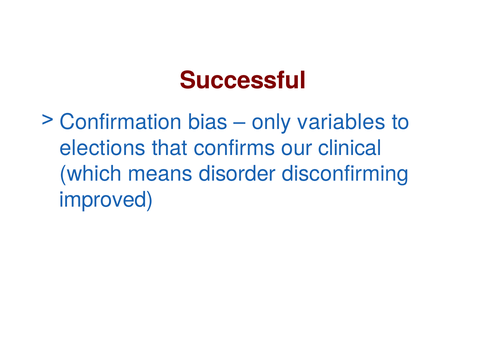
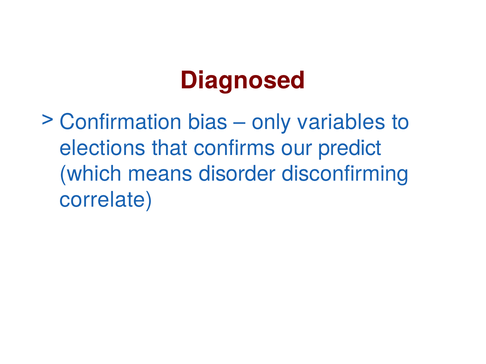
Successful: Successful -> Diagnosed (243, 81)
clinical: clinical -> predict (350, 148)
improved: improved -> correlate (106, 200)
